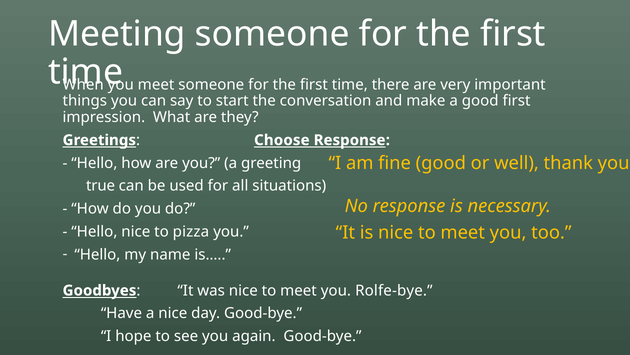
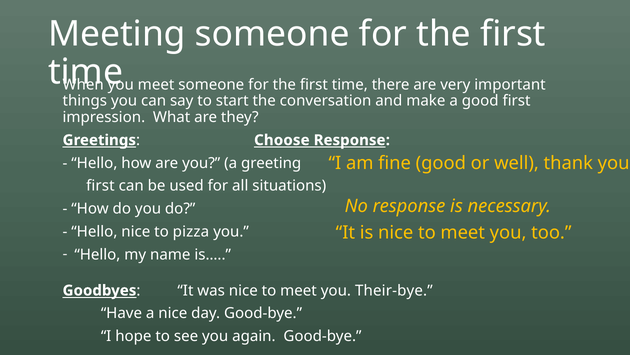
true: true -> first (100, 186)
Rolfe-bye: Rolfe-bye -> Their-bye (394, 290)
